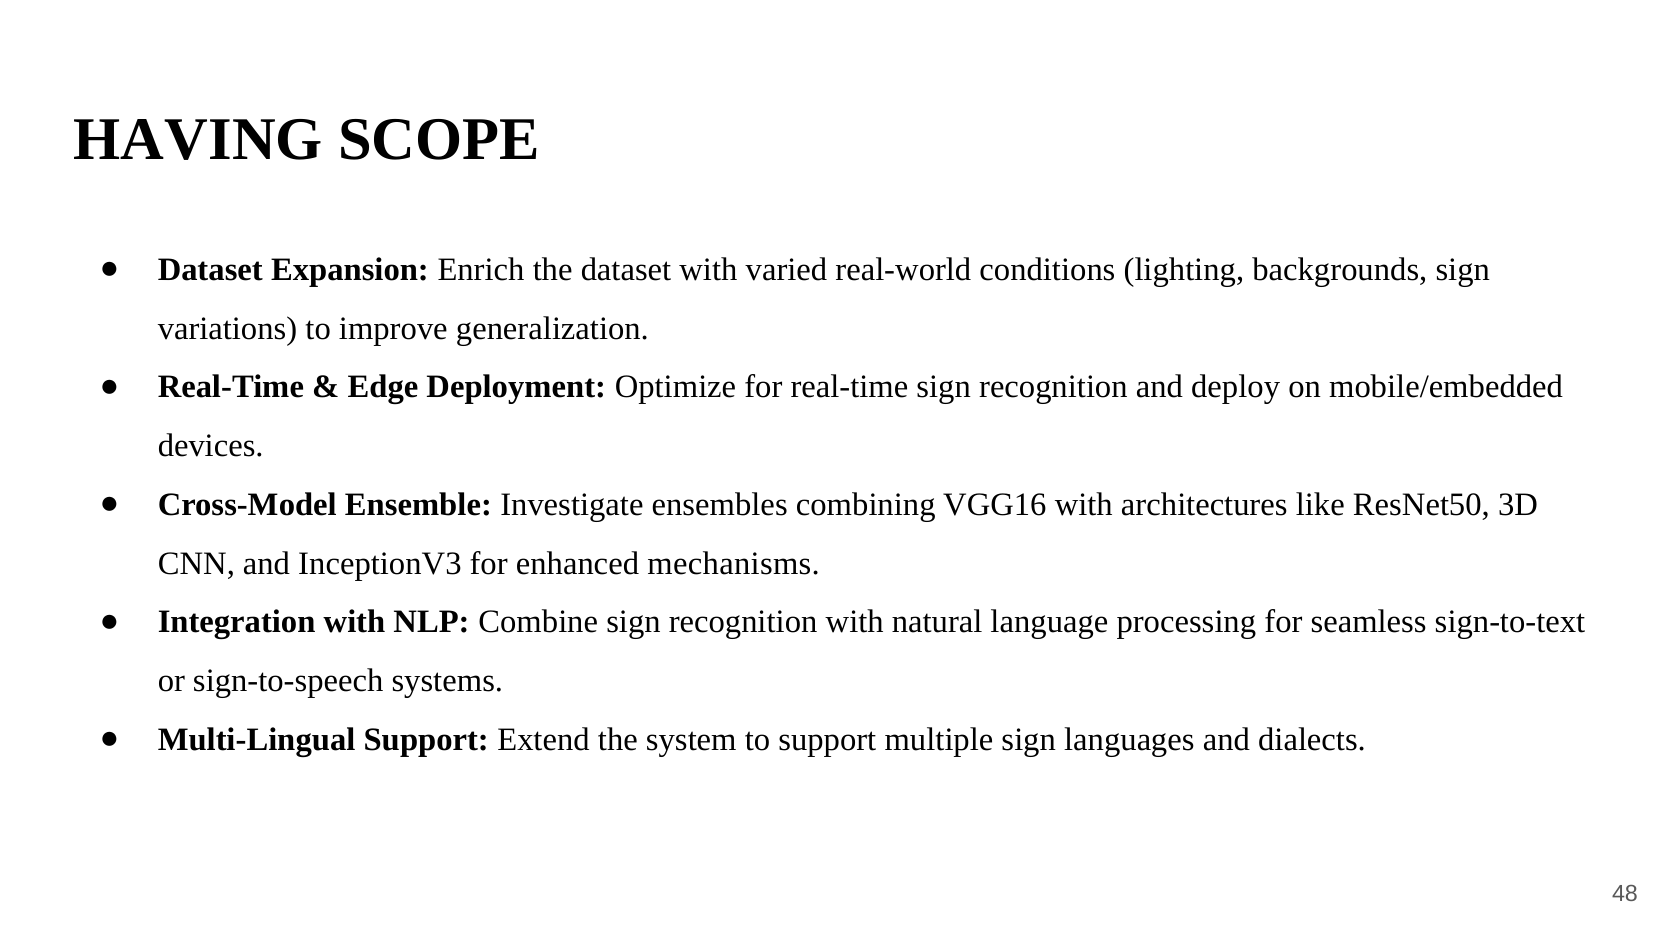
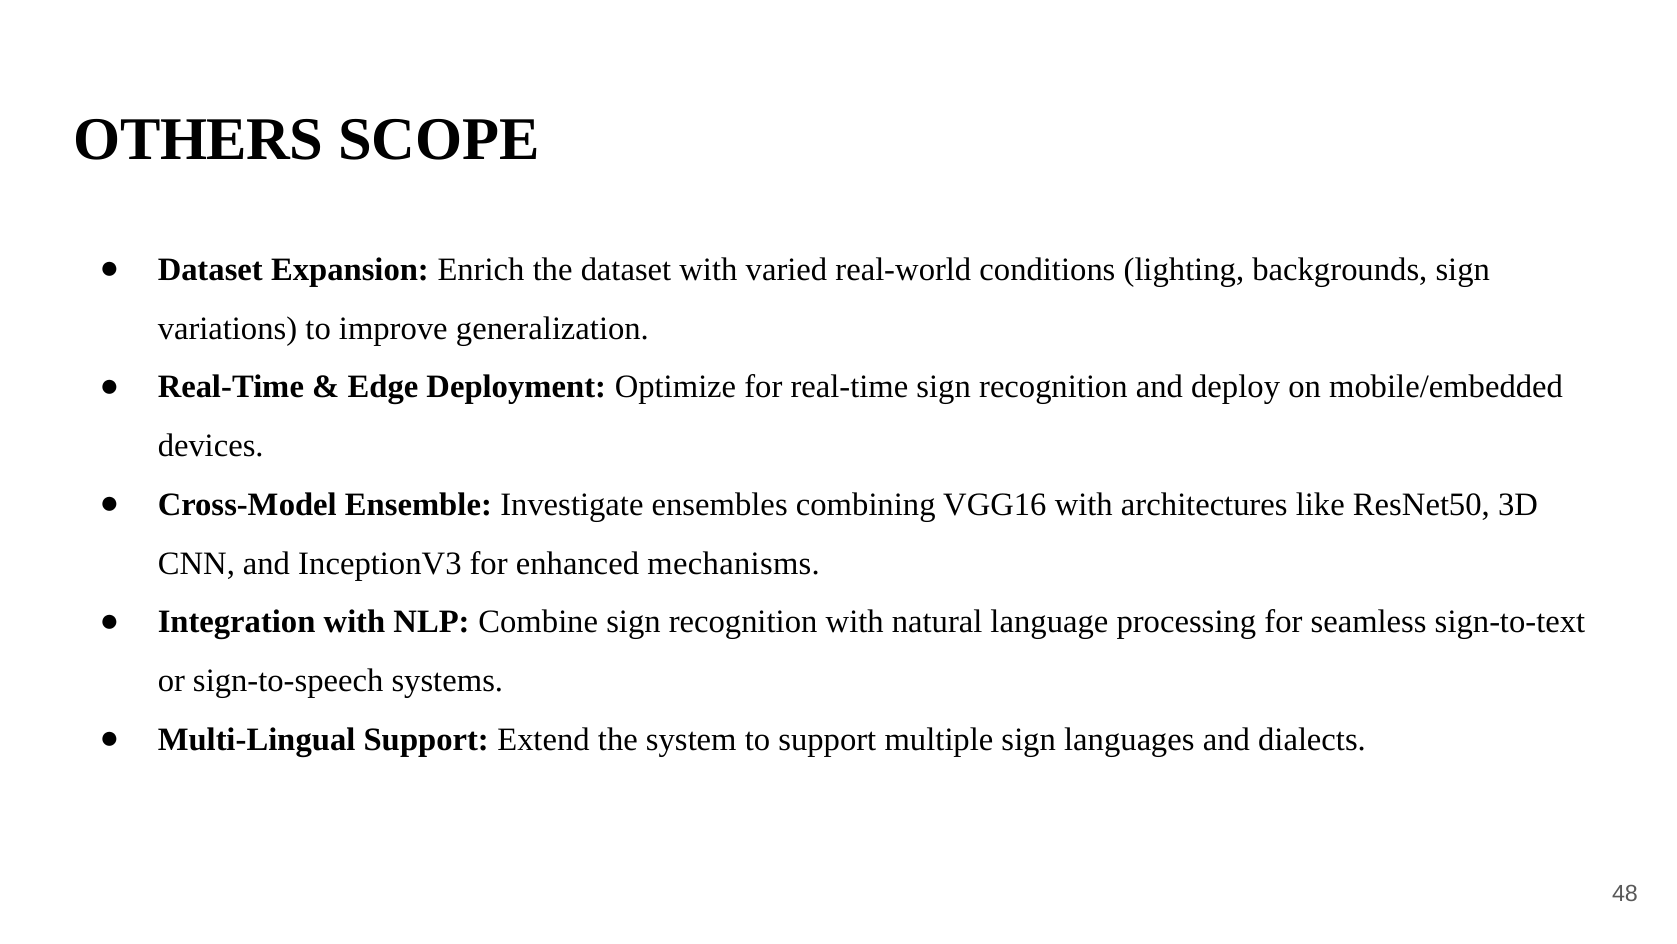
HAVING: HAVING -> OTHERS (199, 139)
